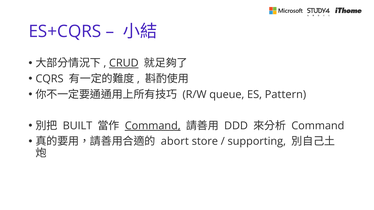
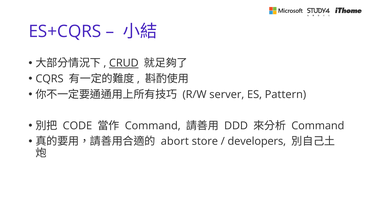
queue: queue -> server (227, 95)
BUILT: BUILT -> CODE (77, 126)
Command underline: present -> none (153, 126)
supporting: supporting -> developers (257, 142)
